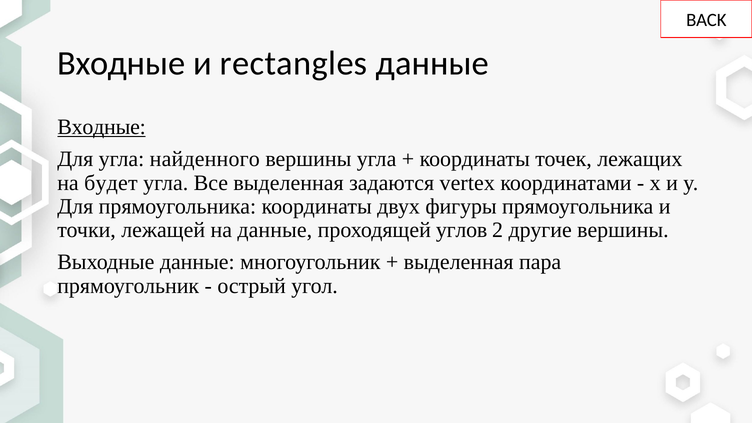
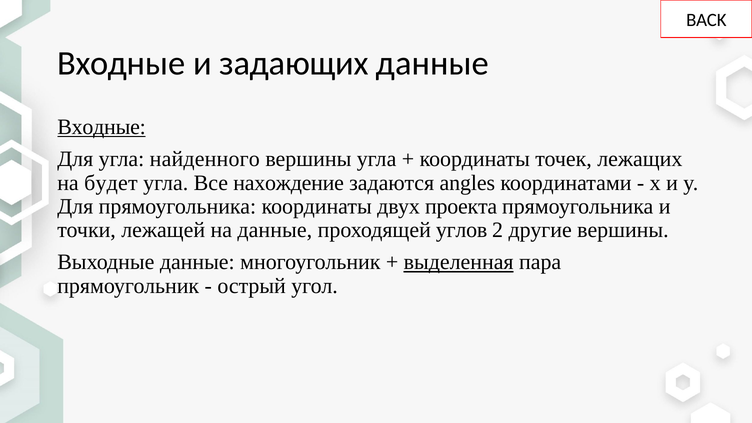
rectangles: rectangles -> задающих (294, 63)
Все выделенная: выделенная -> нахождение (289, 183)
vertex: vertex -> angles (467, 183)
фигуры: фигуры -> проекта (461, 207)
выделенная underline: none -> present (459, 262)
